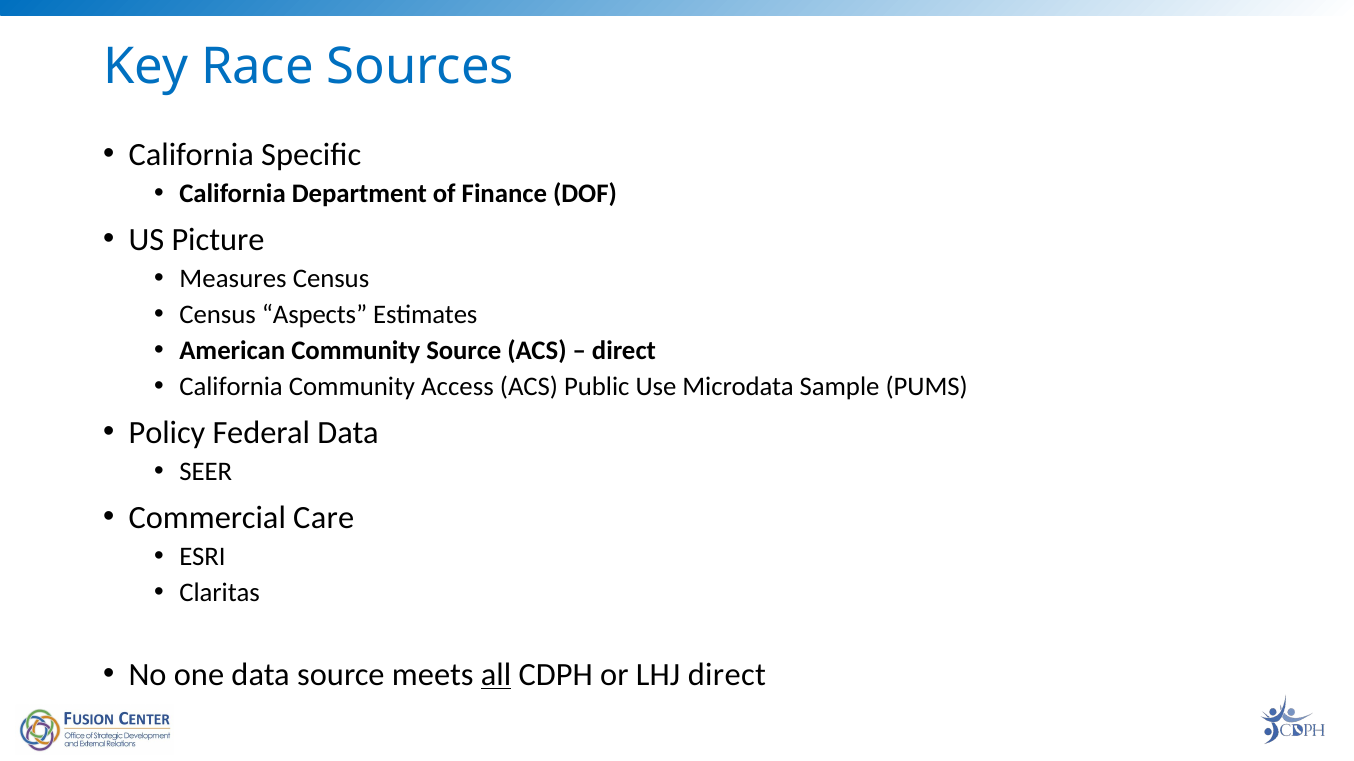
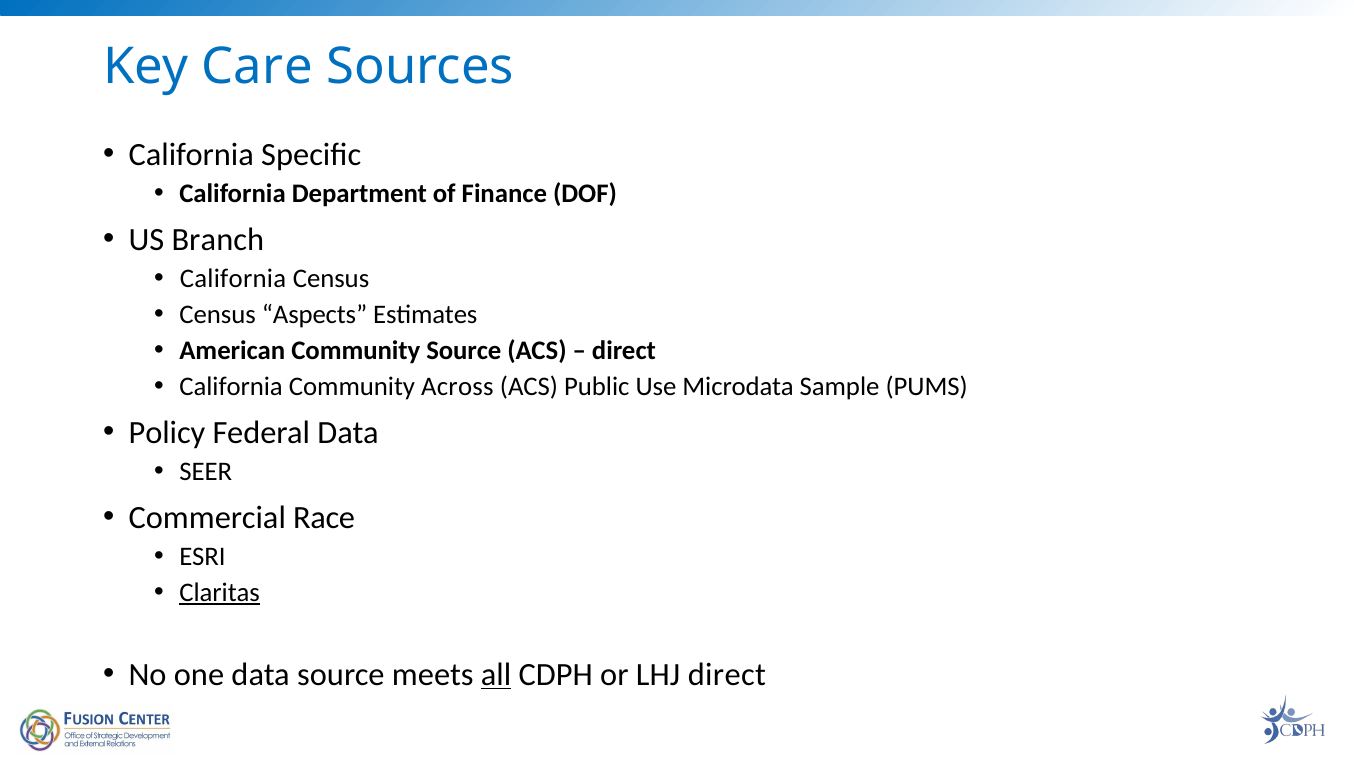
Race: Race -> Care (257, 67)
Picture: Picture -> Branch (218, 240)
Measures: Measures -> California (233, 279)
Access: Access -> Across (457, 387)
Care: Care -> Race (324, 518)
Claritas underline: none -> present (220, 593)
